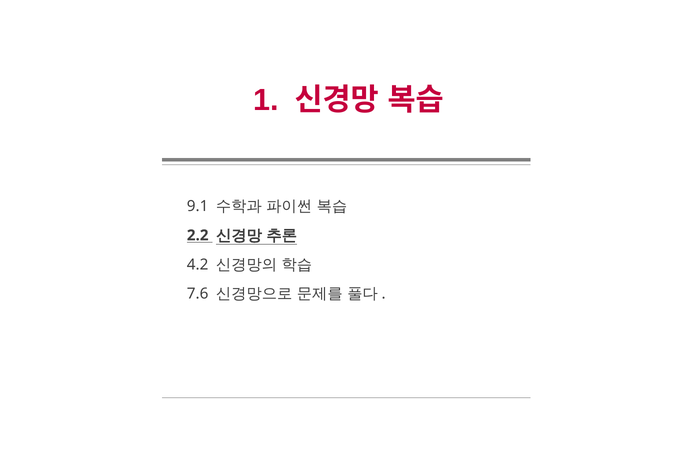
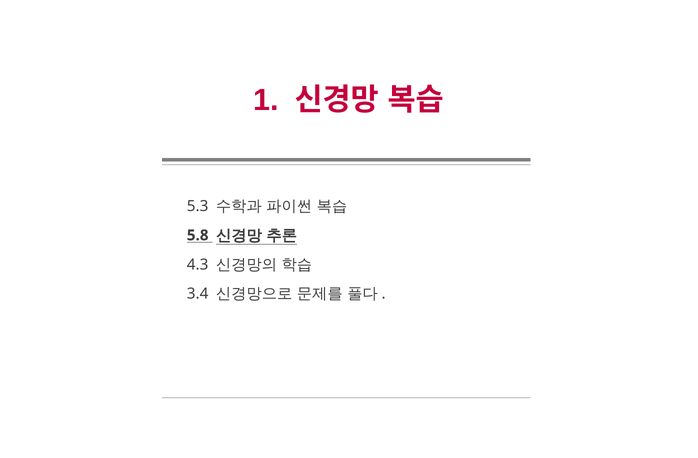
9.1: 9.1 -> 5.3 (198, 206)
2.2: 2.2 -> 5.8 (198, 236)
4.2: 4.2 -> 4.3 (198, 265)
7.6: 7.6 -> 3.4 (198, 294)
